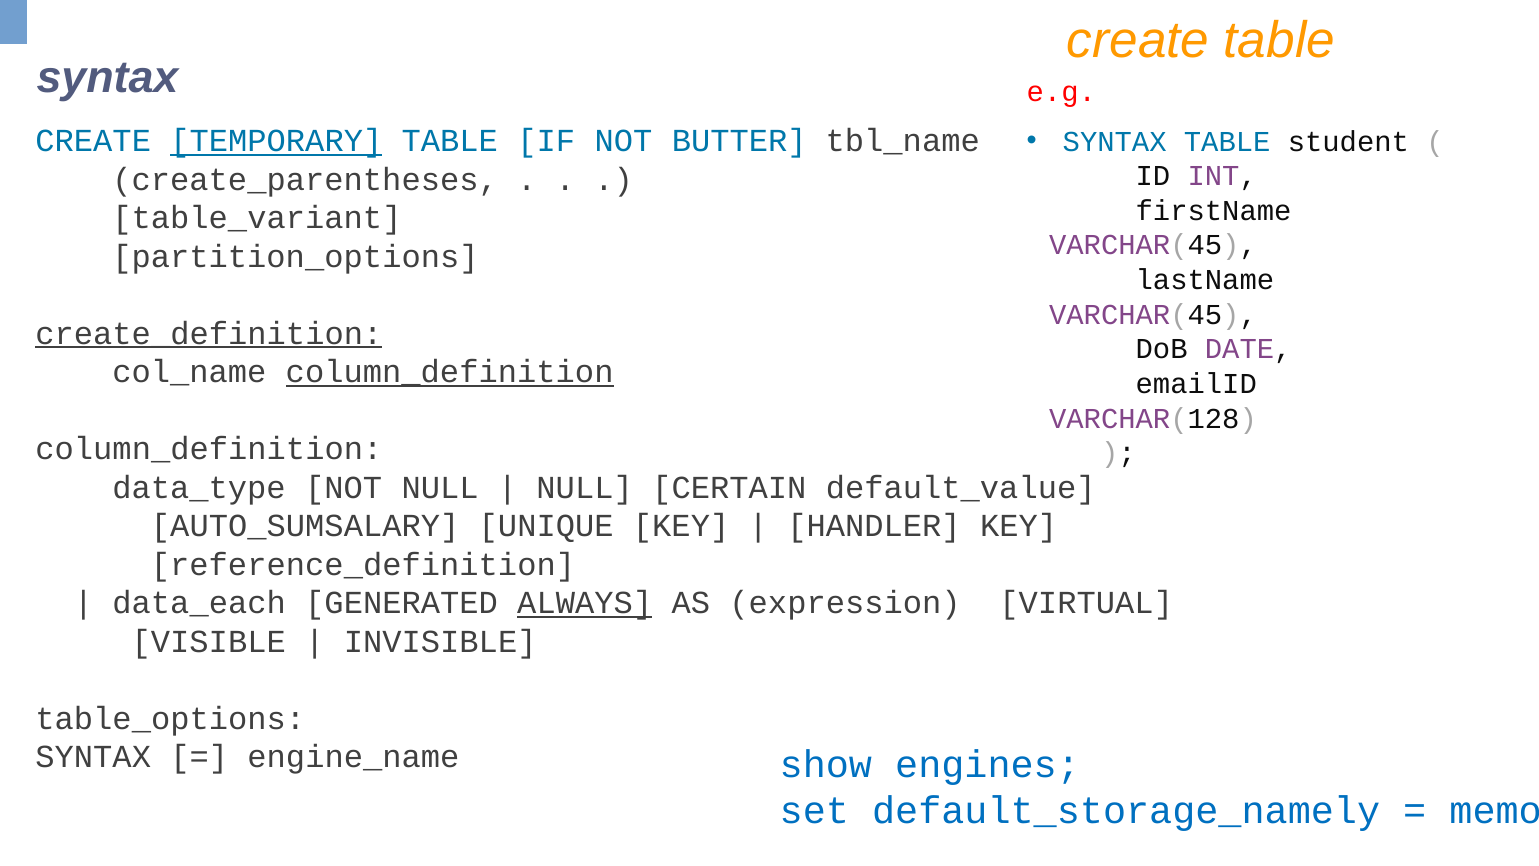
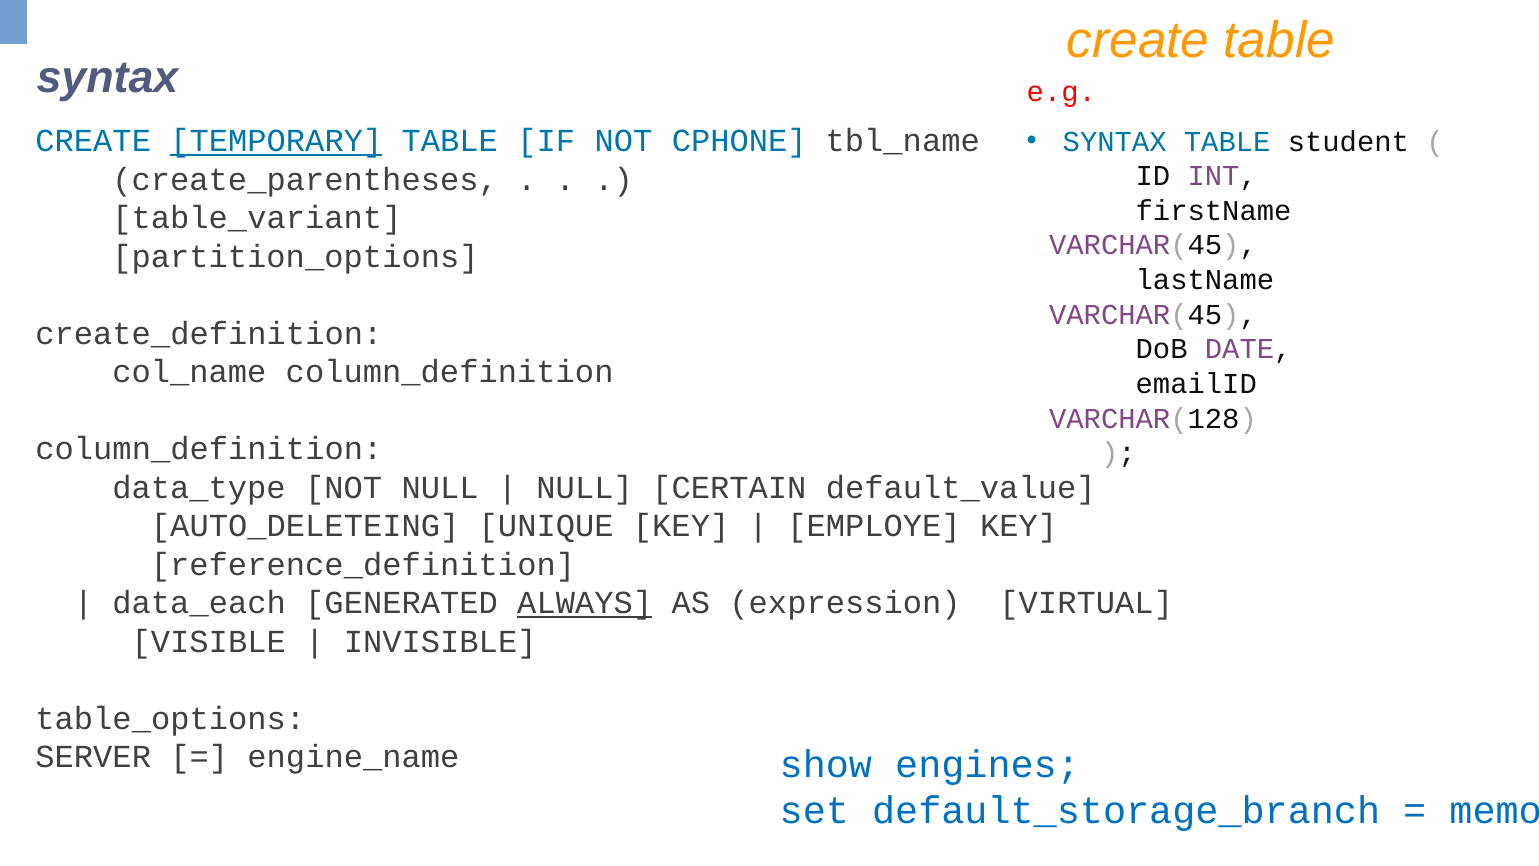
BUTTER: BUTTER -> CPHONE (739, 141)
create_definition underline: present -> none (209, 333)
column_definition underline: present -> none (450, 372)
AUTO_SUMSALARY: AUTO_SUMSALARY -> AUTO_DELETEING (305, 526)
HANDLER: HANDLER -> EMPLOYE (874, 526)
SYNTAX: SYNTAX -> SERVER (93, 757)
default_storage_namely: default_storage_namely -> default_storage_branch (1126, 810)
